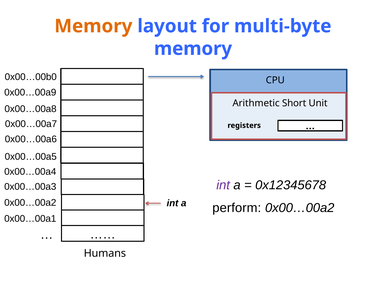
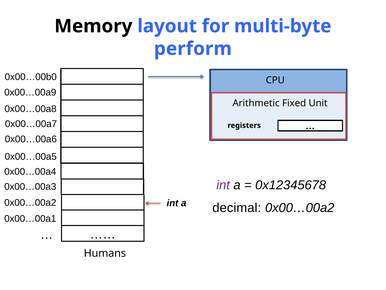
Memory colour: orange -> black (93, 26)
memory: memory -> perform (193, 49)
Short: Short -> Fixed (294, 103)
perform: perform -> decimal (237, 207)
